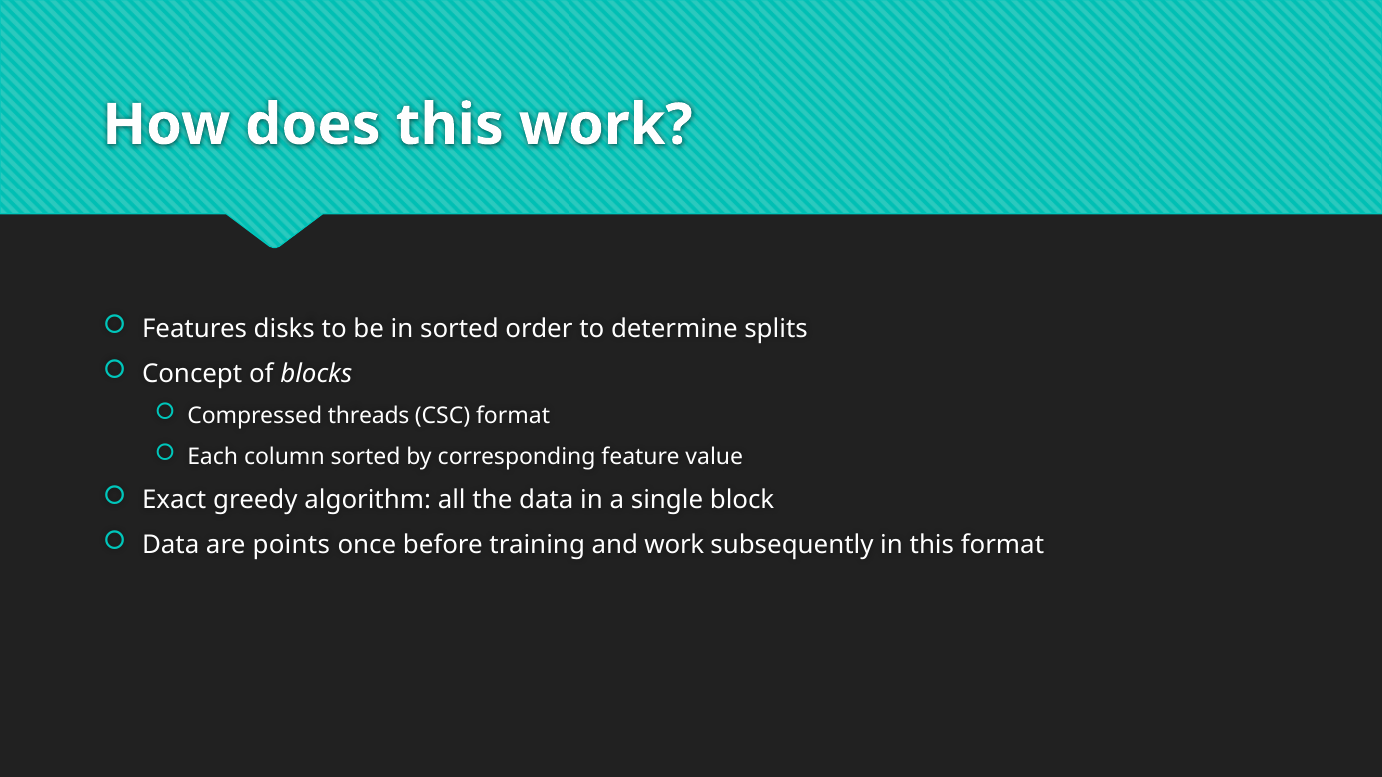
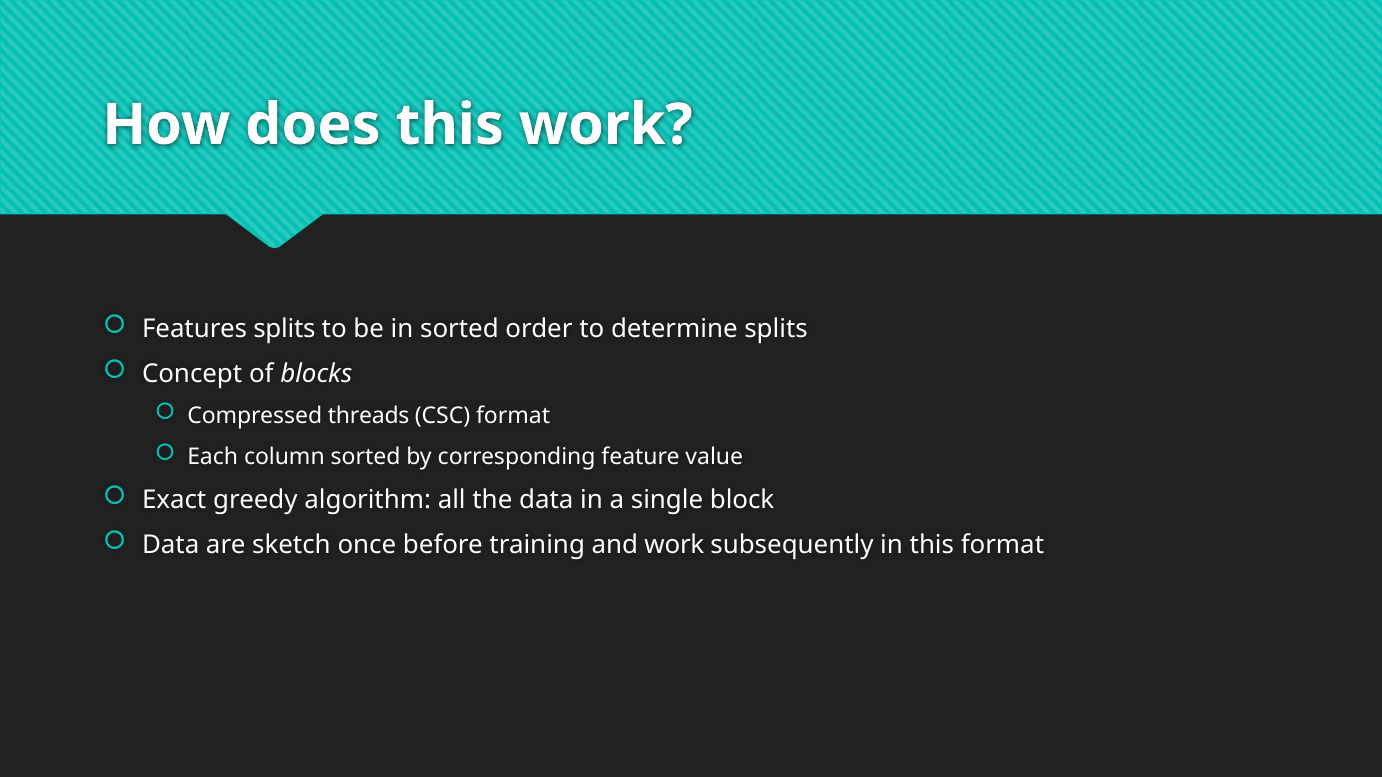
Features disks: disks -> splits (284, 329)
points: points -> sketch (291, 546)
